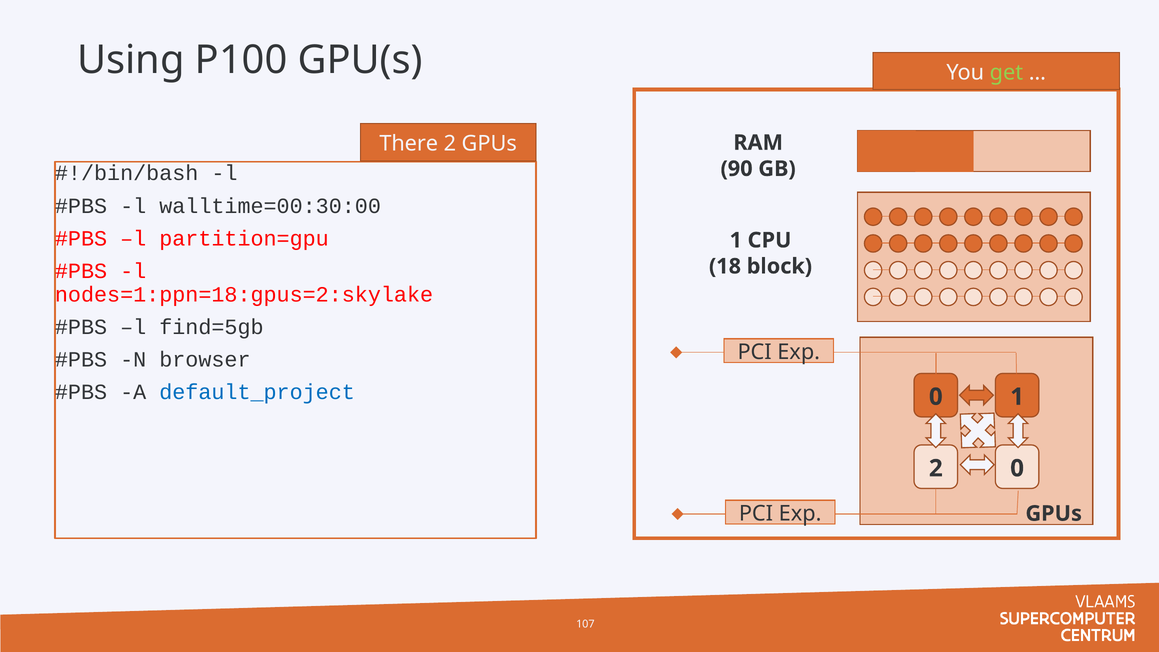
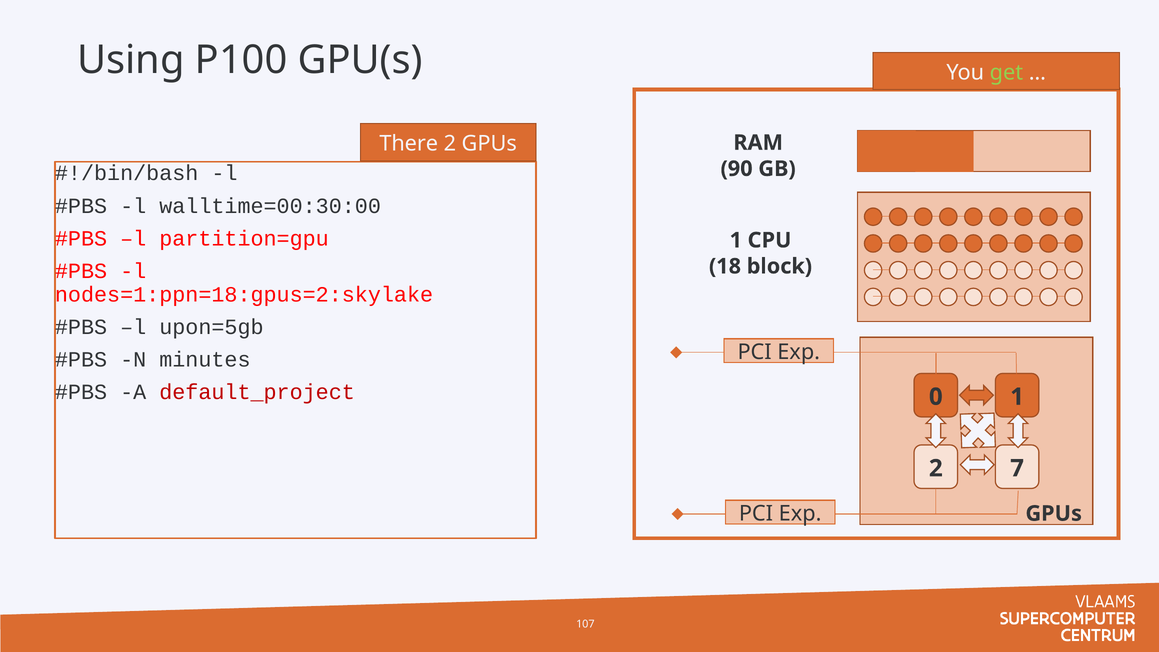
find=5gb: find=5gb -> upon=5gb (211, 327)
browser: browser -> minutes (205, 359)
default_project colour: blue -> red (257, 392)
2 0: 0 -> 7 (1017, 468)
